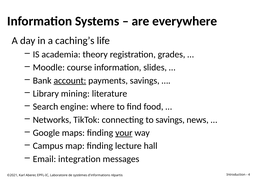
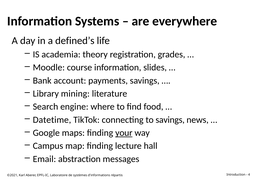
caching’s: caching’s -> defined’s (75, 41)
account underline: present -> none (70, 81)
Networks: Networks -> Datetime (52, 120)
integration: integration -> abstraction (79, 159)
